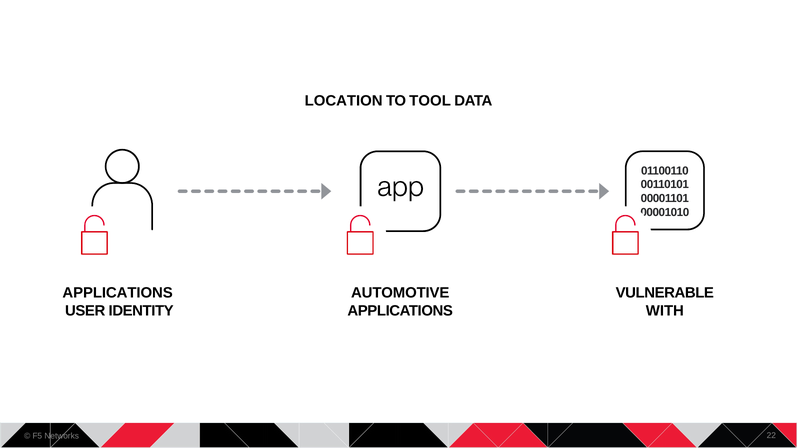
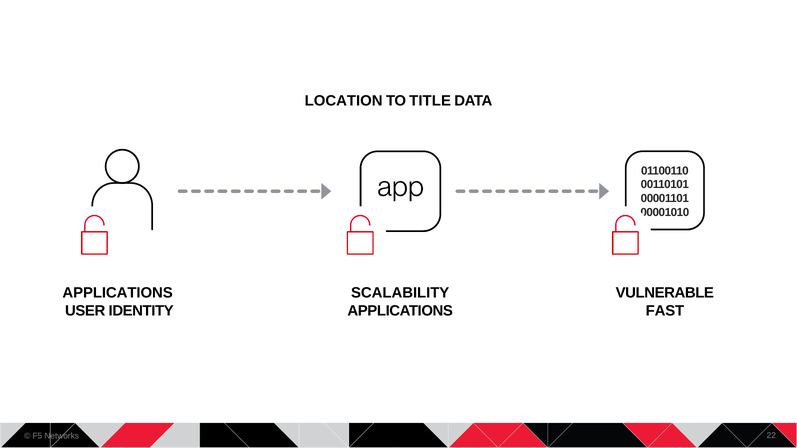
TOOL: TOOL -> TITLE (430, 101)
AUTOMOTIVE: AUTOMOTIVE -> SCALABILITY (400, 293)
WITH: WITH -> FAST (665, 311)
